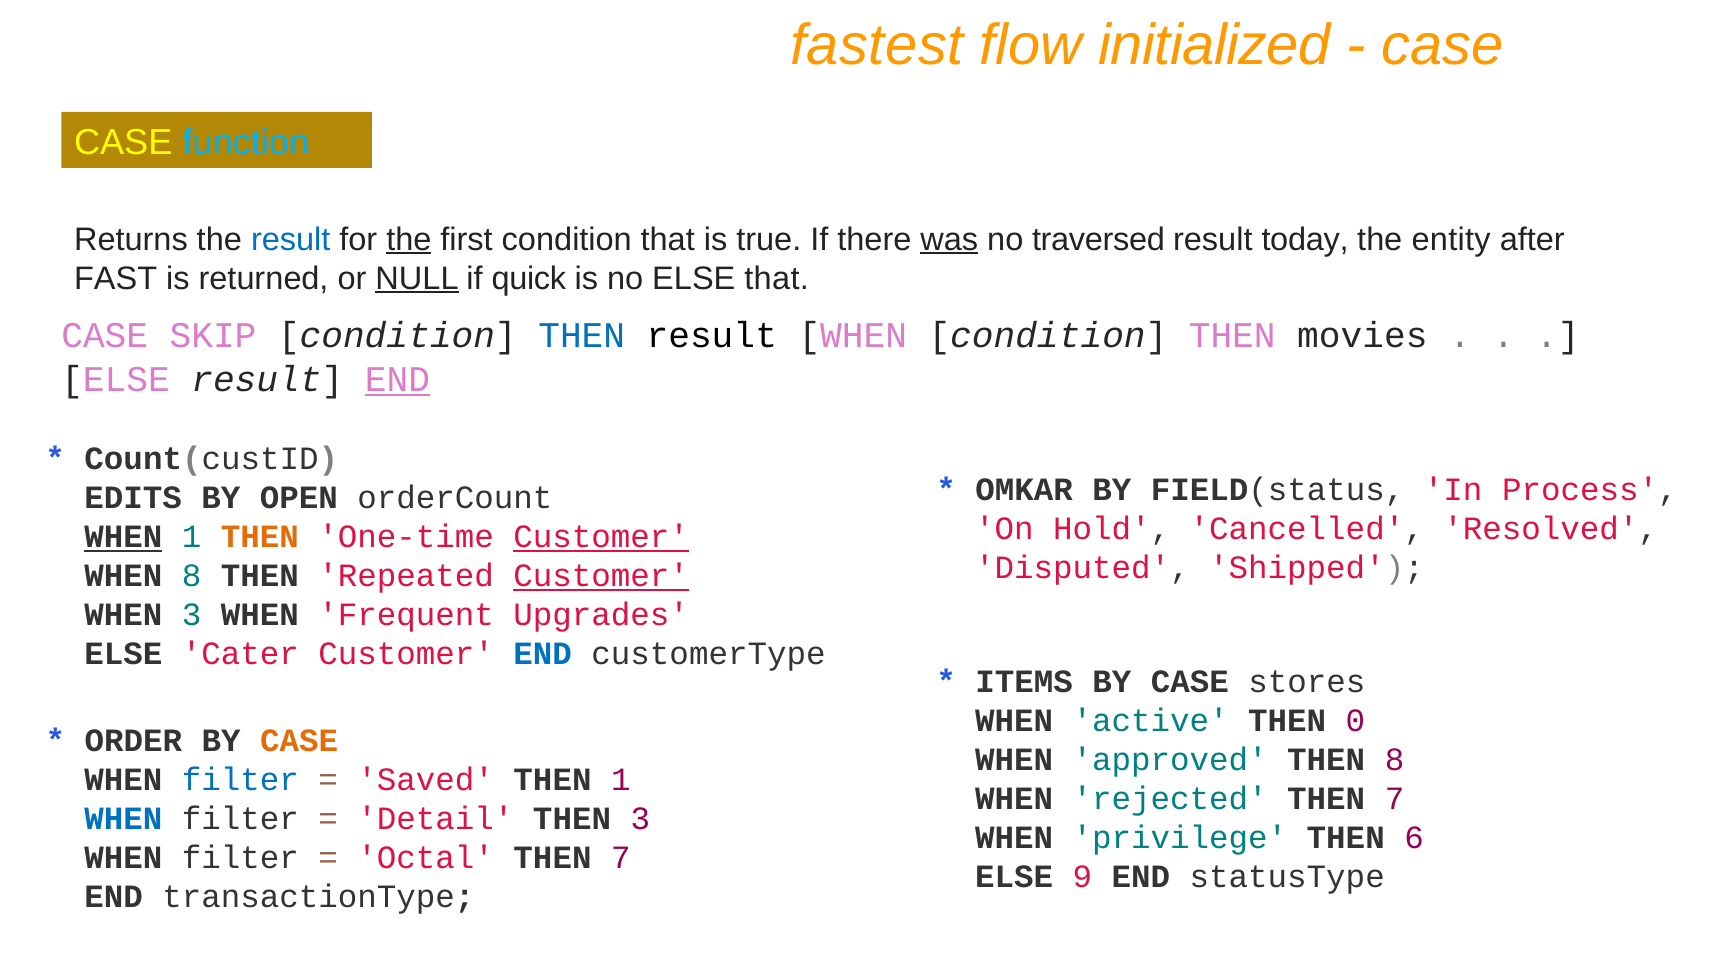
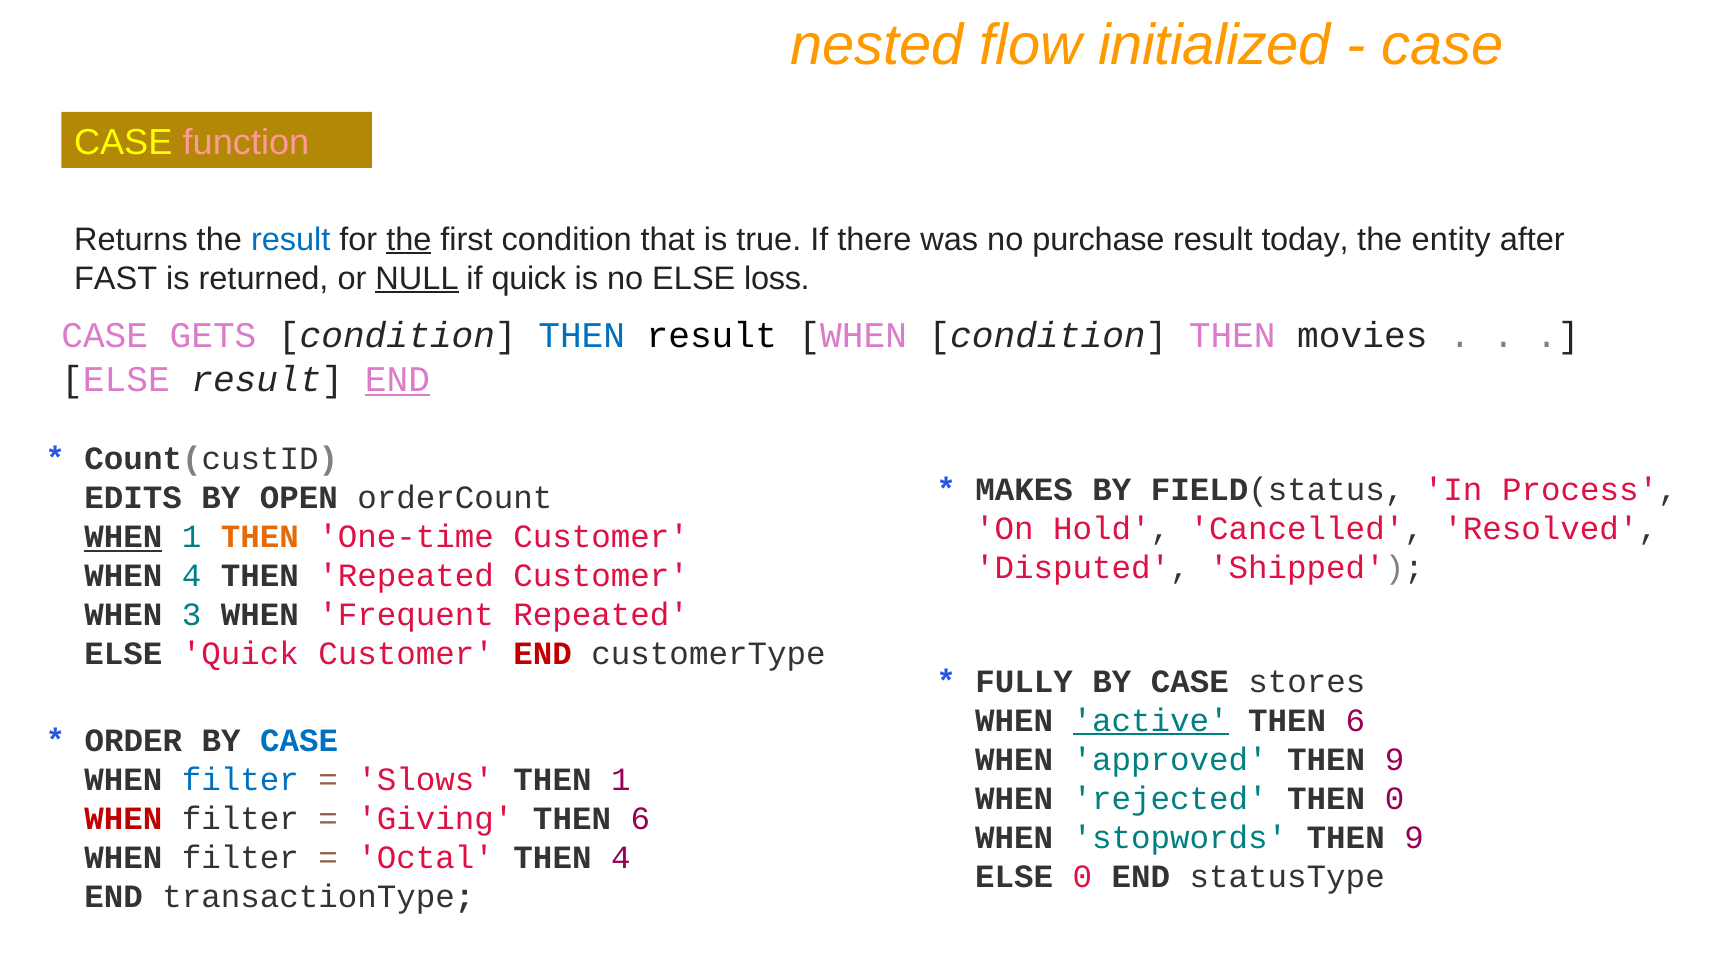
fastest: fastest -> nested (877, 45)
function colour: light blue -> pink (246, 143)
was underline: present -> none (949, 240)
traversed: traversed -> purchase (1098, 240)
ELSE that: that -> loss (777, 279)
SKIP: SKIP -> GETS (213, 336)
OMKAR: OMKAR -> MAKES (1024, 490)
Customer underline: present -> none (601, 537)
WHEN 8: 8 -> 4 (192, 576)
Customer underline: present -> none (601, 576)
Frequent Upgrades: Upgrades -> Repeated (601, 615)
ELSE Cater: Cater -> Quick (240, 654)
END colour: blue -> red (543, 654)
ITEMS: ITEMS -> FULLY (1024, 682)
active underline: none -> present (1151, 721)
0: 0 -> 6 (1356, 721)
CASE colour: orange -> blue (299, 741)
approved THEN 8: 8 -> 9 (1395, 760)
Saved: Saved -> Slows (426, 780)
rejected THEN 7: 7 -> 0 (1395, 799)
WHEN colour: blue -> red (123, 819)
Detail: Detail -> Giving (435, 819)
3: 3 -> 6 (640, 819)
privilege: privilege -> stopwords (1180, 838)
6: 6 -> 9 (1414, 838)
7: 7 -> 4 (621, 858)
ELSE 9: 9 -> 0 (1082, 877)
